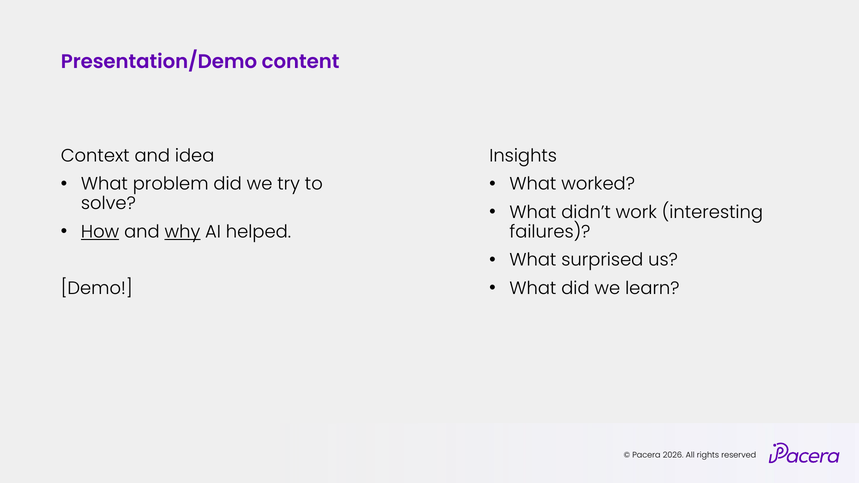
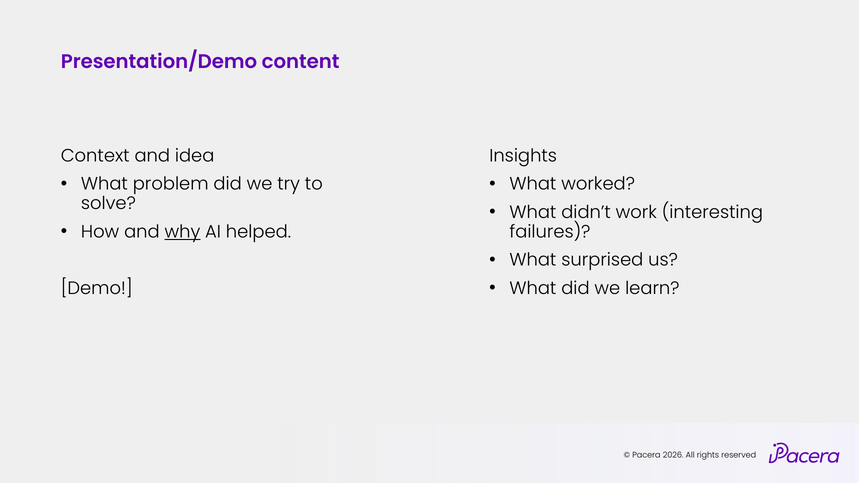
How underline: present -> none (100, 232)
